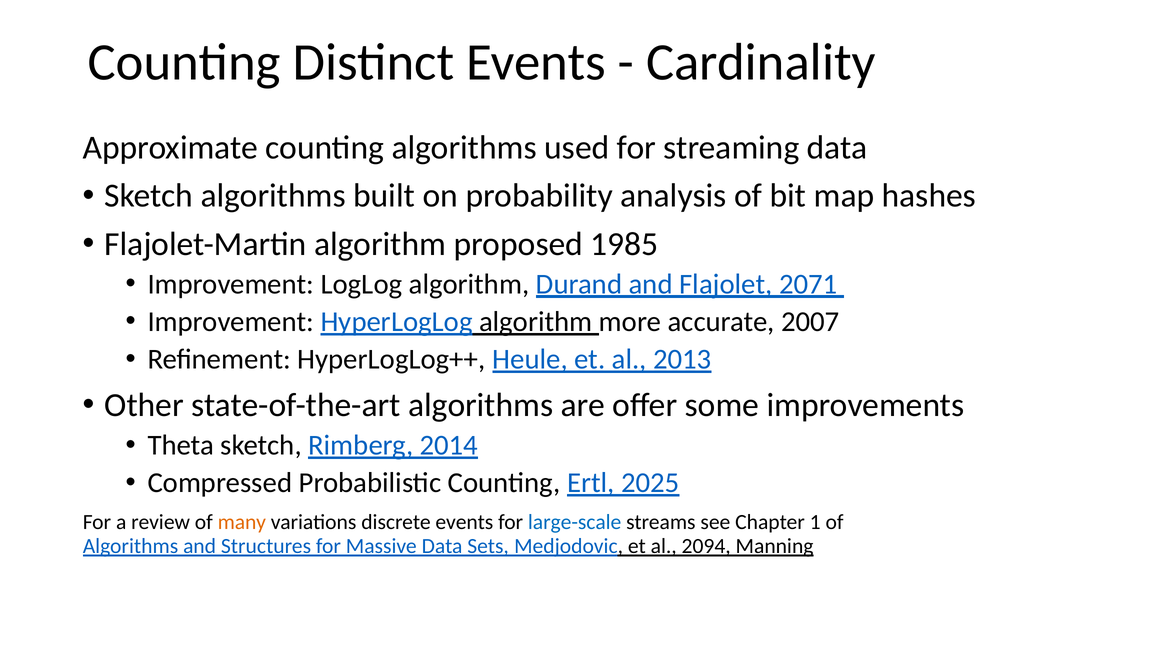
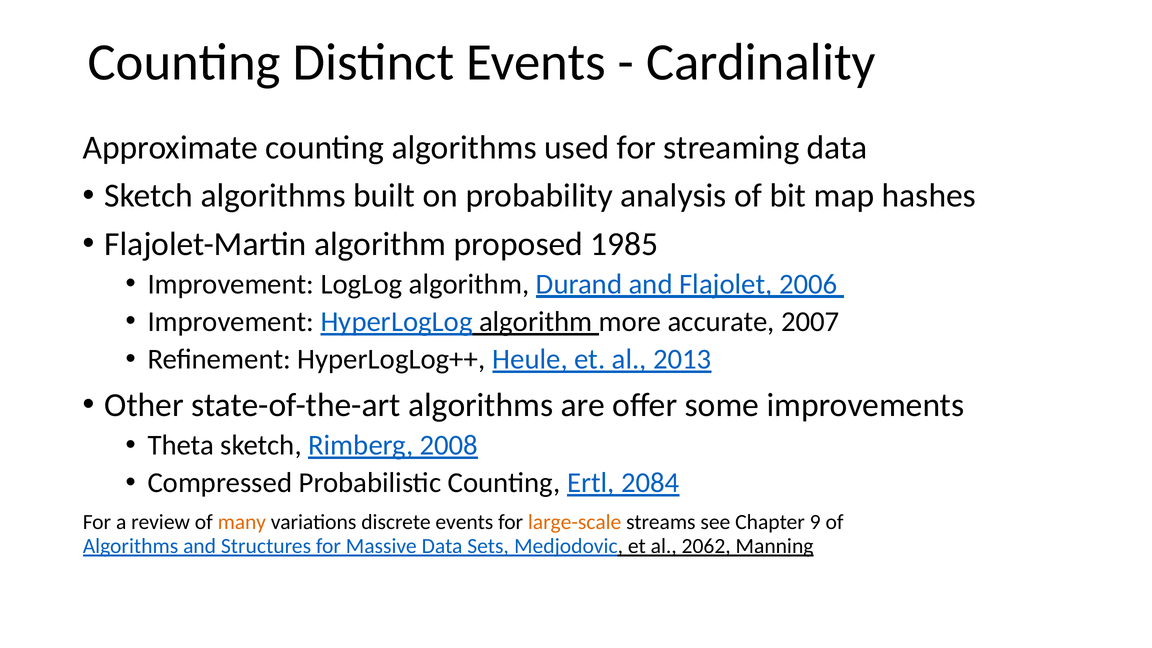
2071: 2071 -> 2006 (808, 284)
2014: 2014 -> 2008 (449, 445)
2025: 2025 -> 2084 (650, 483)
large-scale colour: blue -> orange (575, 522)
1: 1 -> 9 (815, 522)
2094: 2094 -> 2062 (706, 546)
